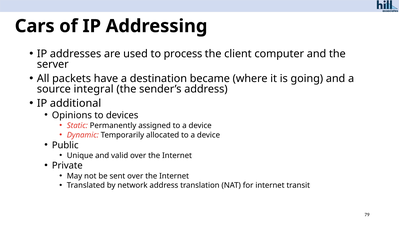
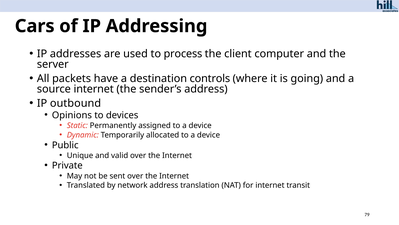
became: became -> controls (210, 78)
source integral: integral -> internet (94, 89)
additional: additional -> outbound (76, 103)
